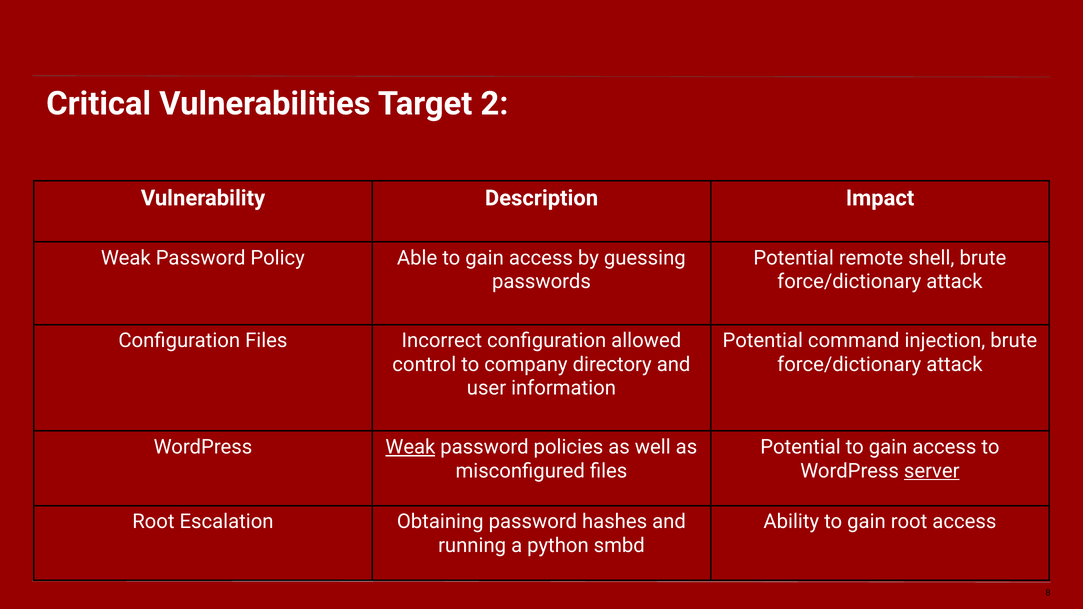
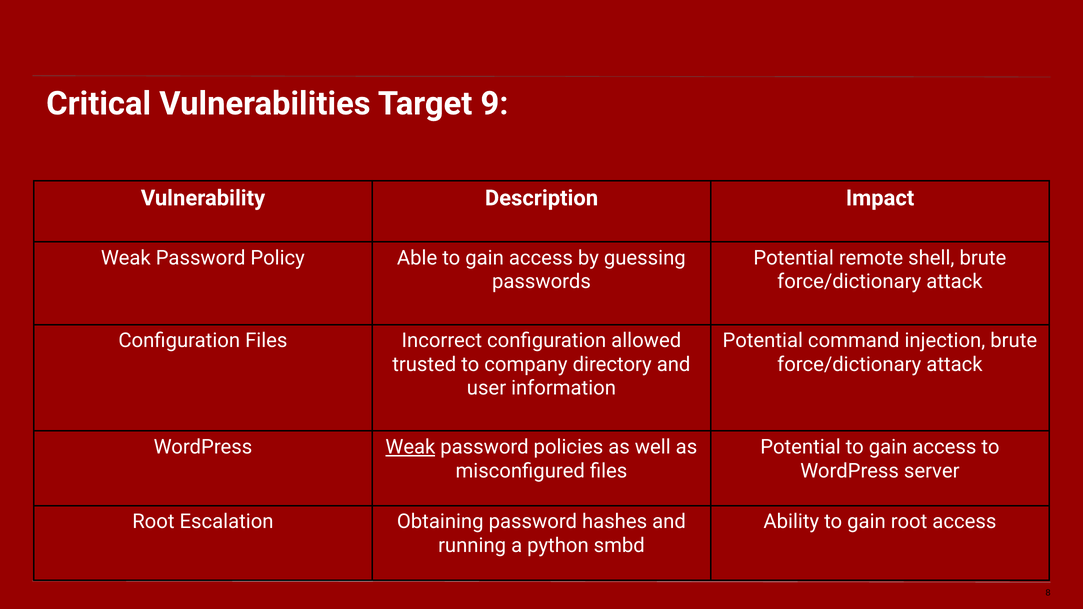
2: 2 -> 9 (494, 104)
control: control -> trusted (424, 365)
server underline: present -> none (932, 471)
